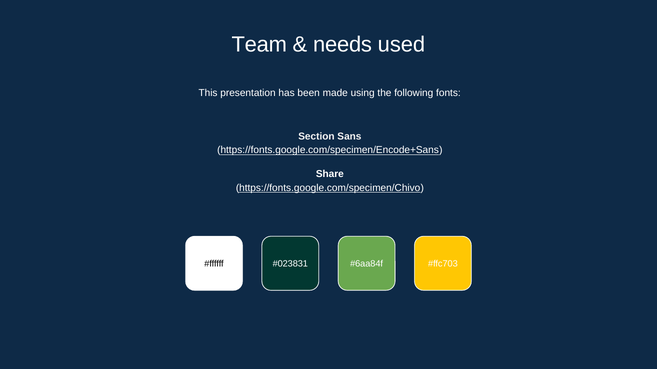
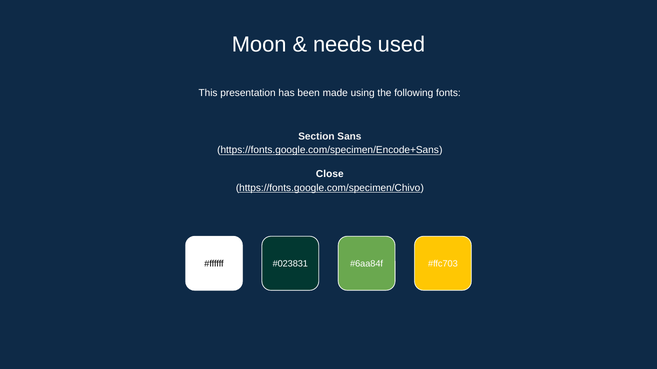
Team: Team -> Moon (259, 45)
Share: Share -> Close (330, 174)
